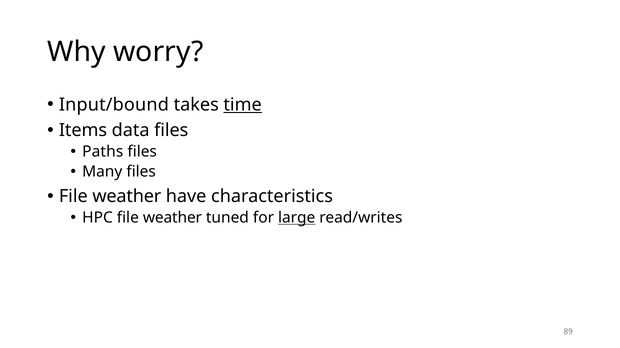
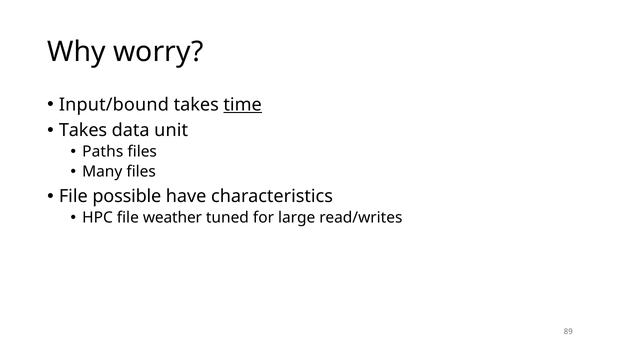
Items: Items -> Takes (83, 131)
data files: files -> unit (171, 131)
weather: weather -> possible (127, 197)
large underline: present -> none (297, 218)
